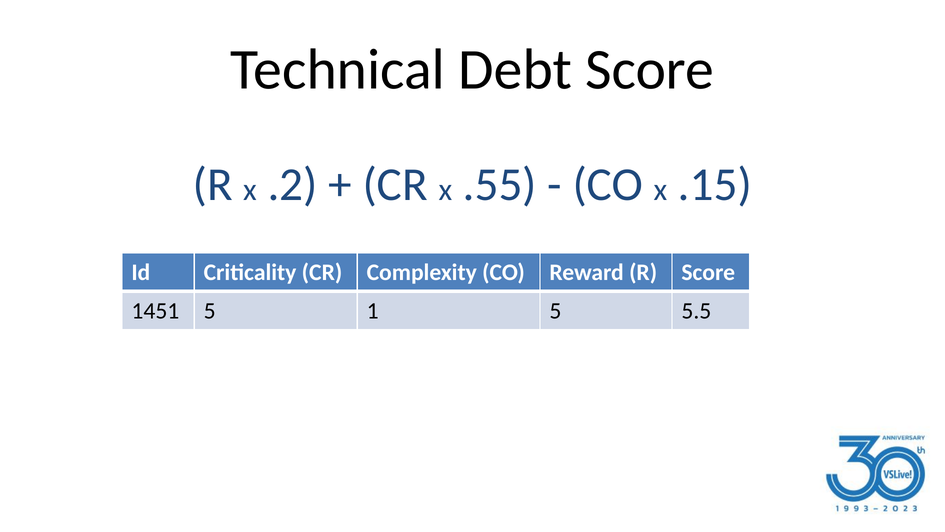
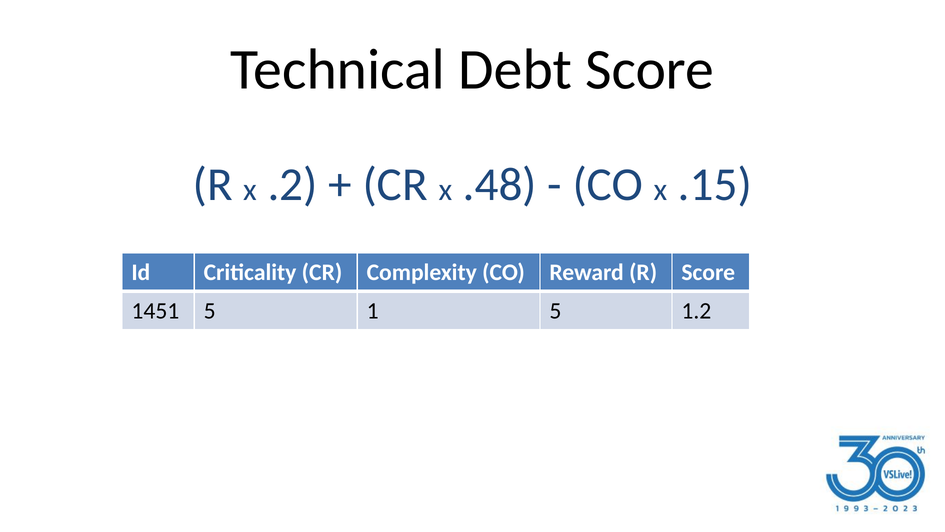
.55: .55 -> .48 (500, 185)
5.5: 5.5 -> 1.2 (696, 311)
